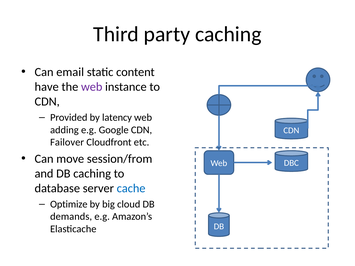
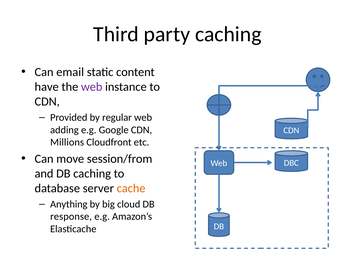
latency: latency -> regular (117, 118)
Failover: Failover -> Millions (67, 142)
cache colour: blue -> orange (131, 188)
Optimize: Optimize -> Anything (69, 204)
demands: demands -> response (71, 217)
